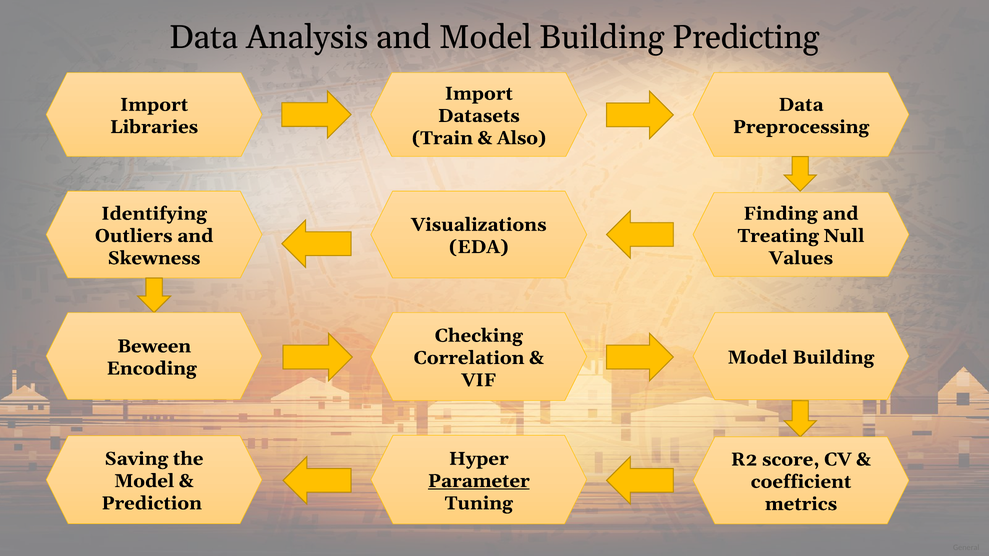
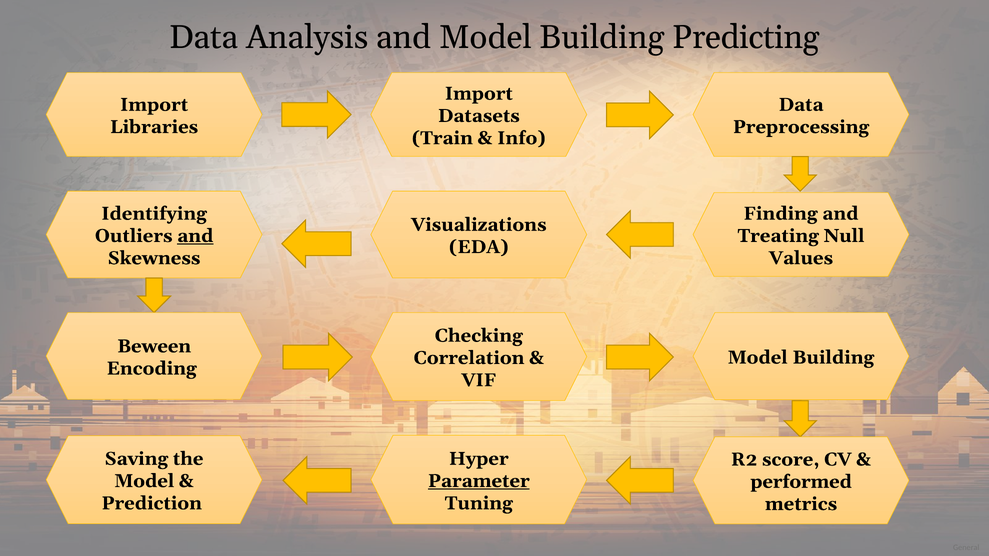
Also: Also -> Info (521, 138)
and underline: none -> present (195, 236)
coefficient: coefficient -> performed (801, 482)
